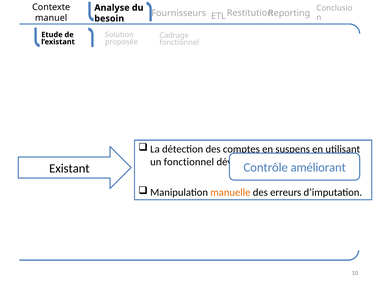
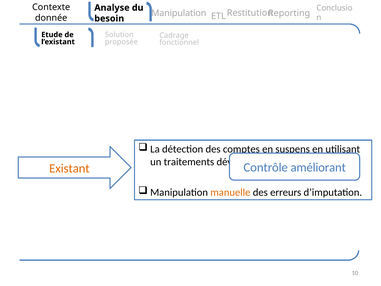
Fournisseurs: Fournisseurs -> Manipulation (179, 13)
manuel: manuel -> donnée (51, 18)
un fonctionnel: fonctionnel -> traitements (189, 162)
Existant colour: black -> orange (69, 168)
